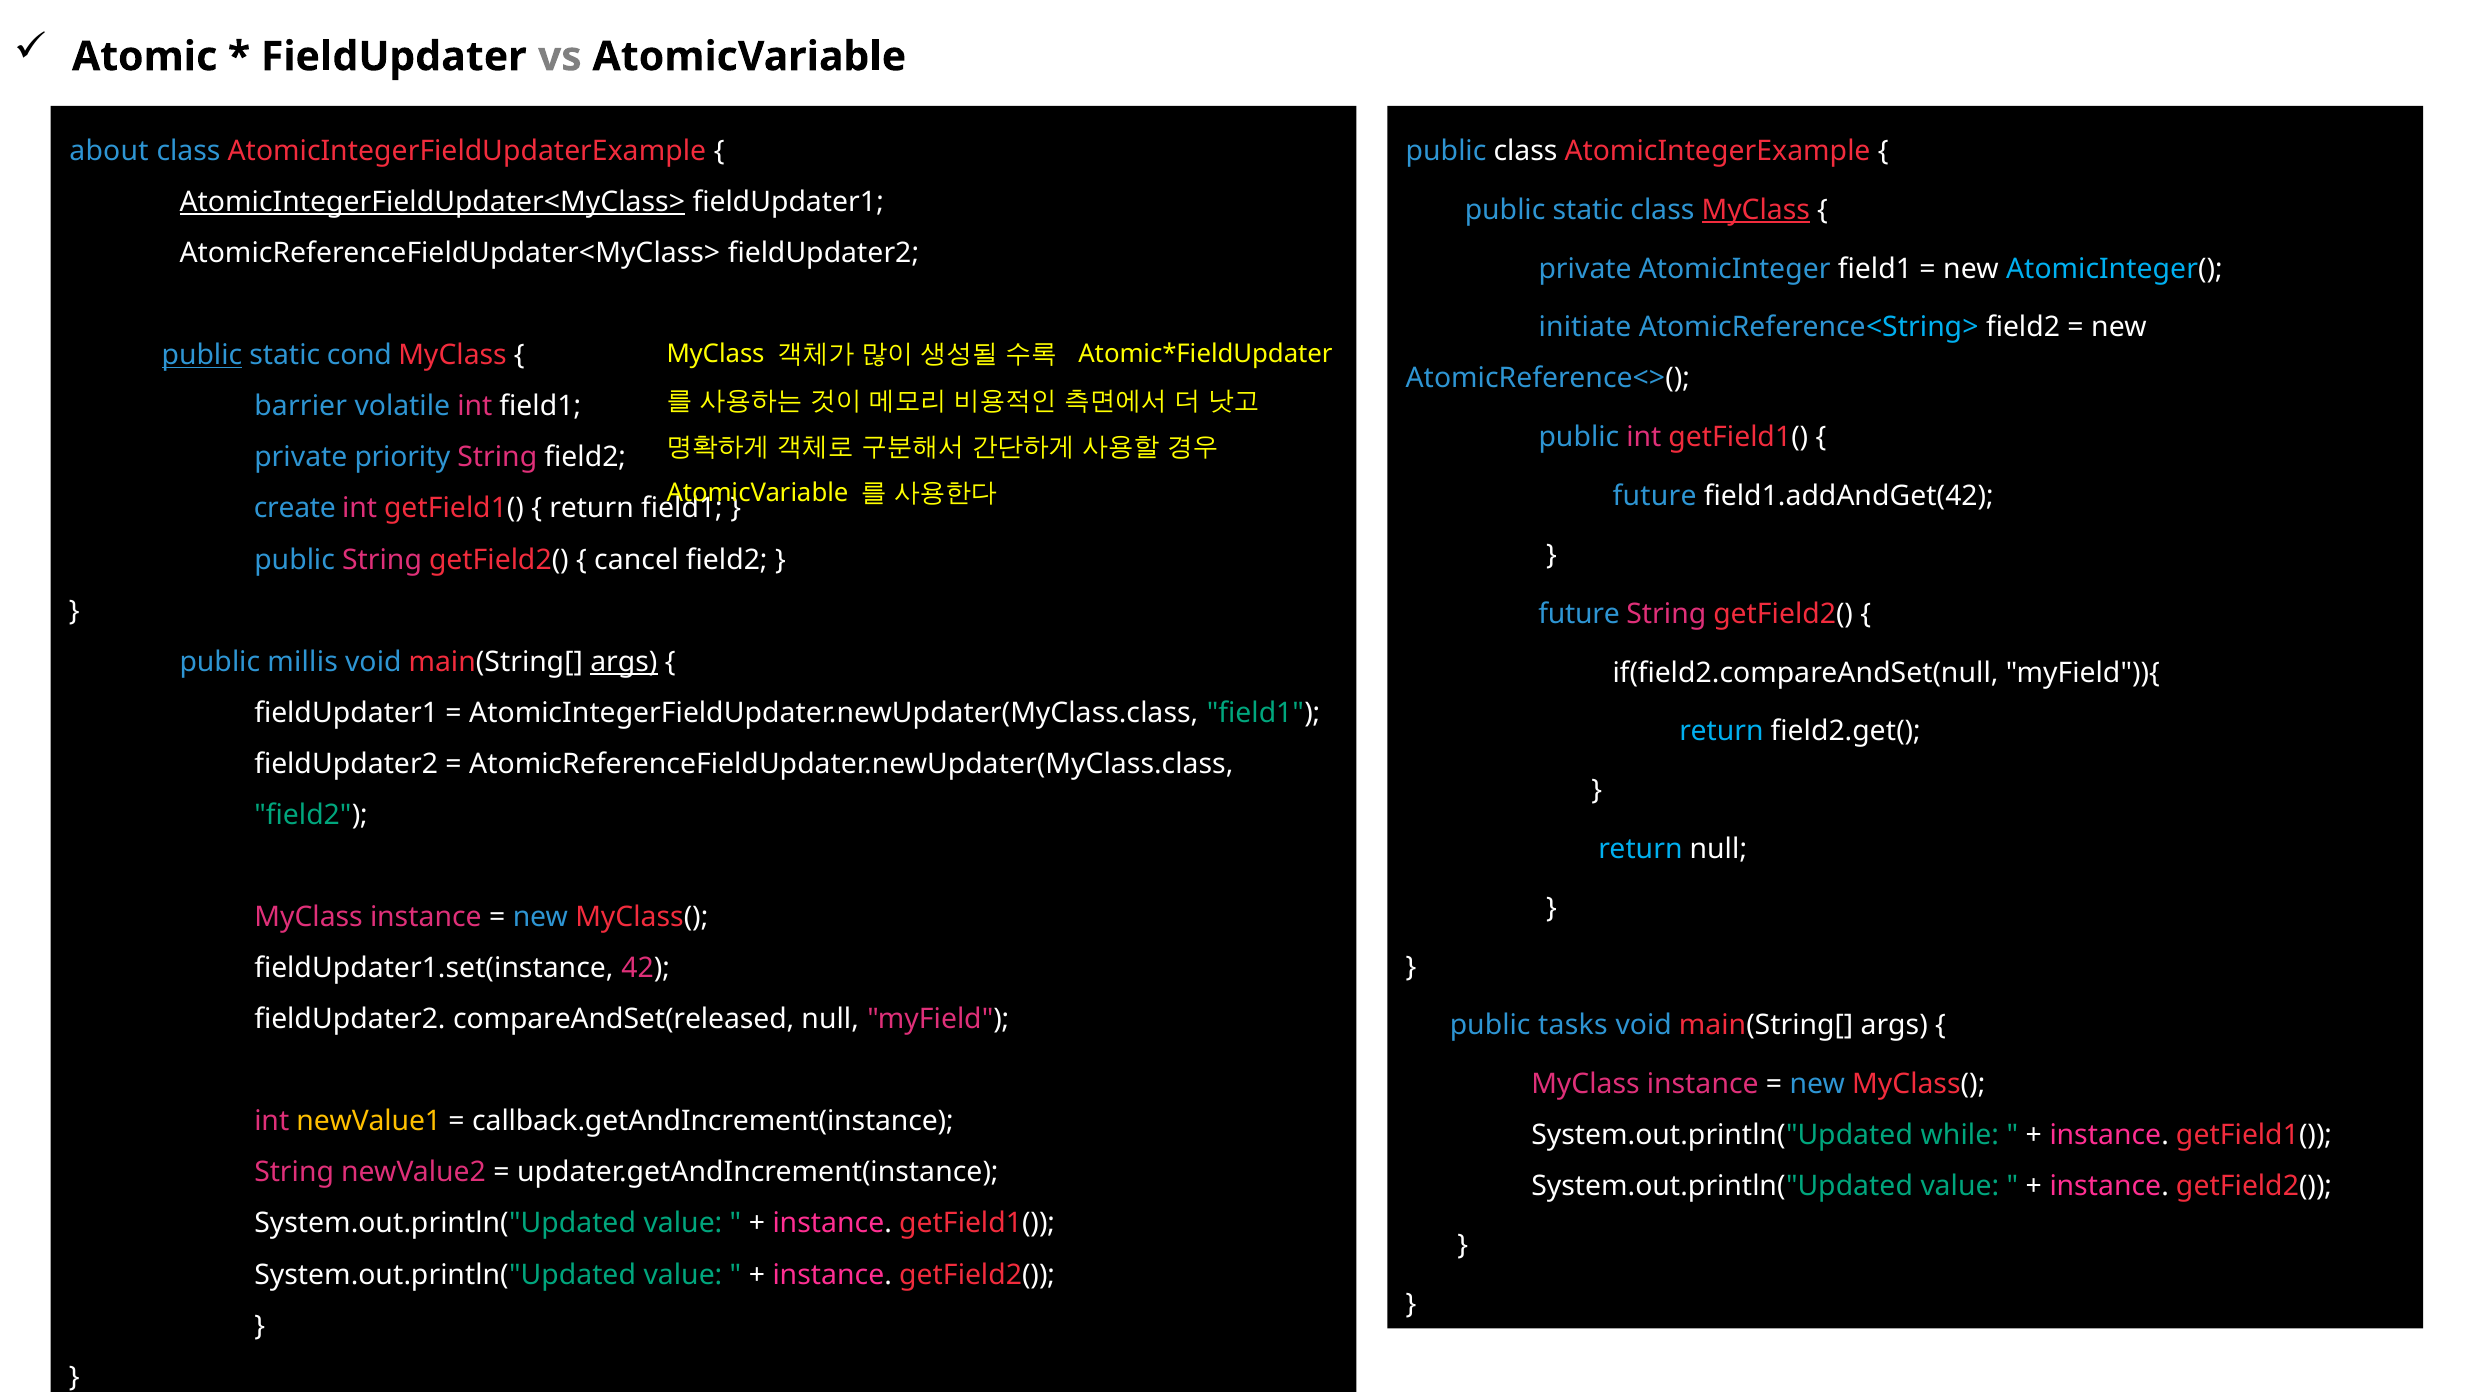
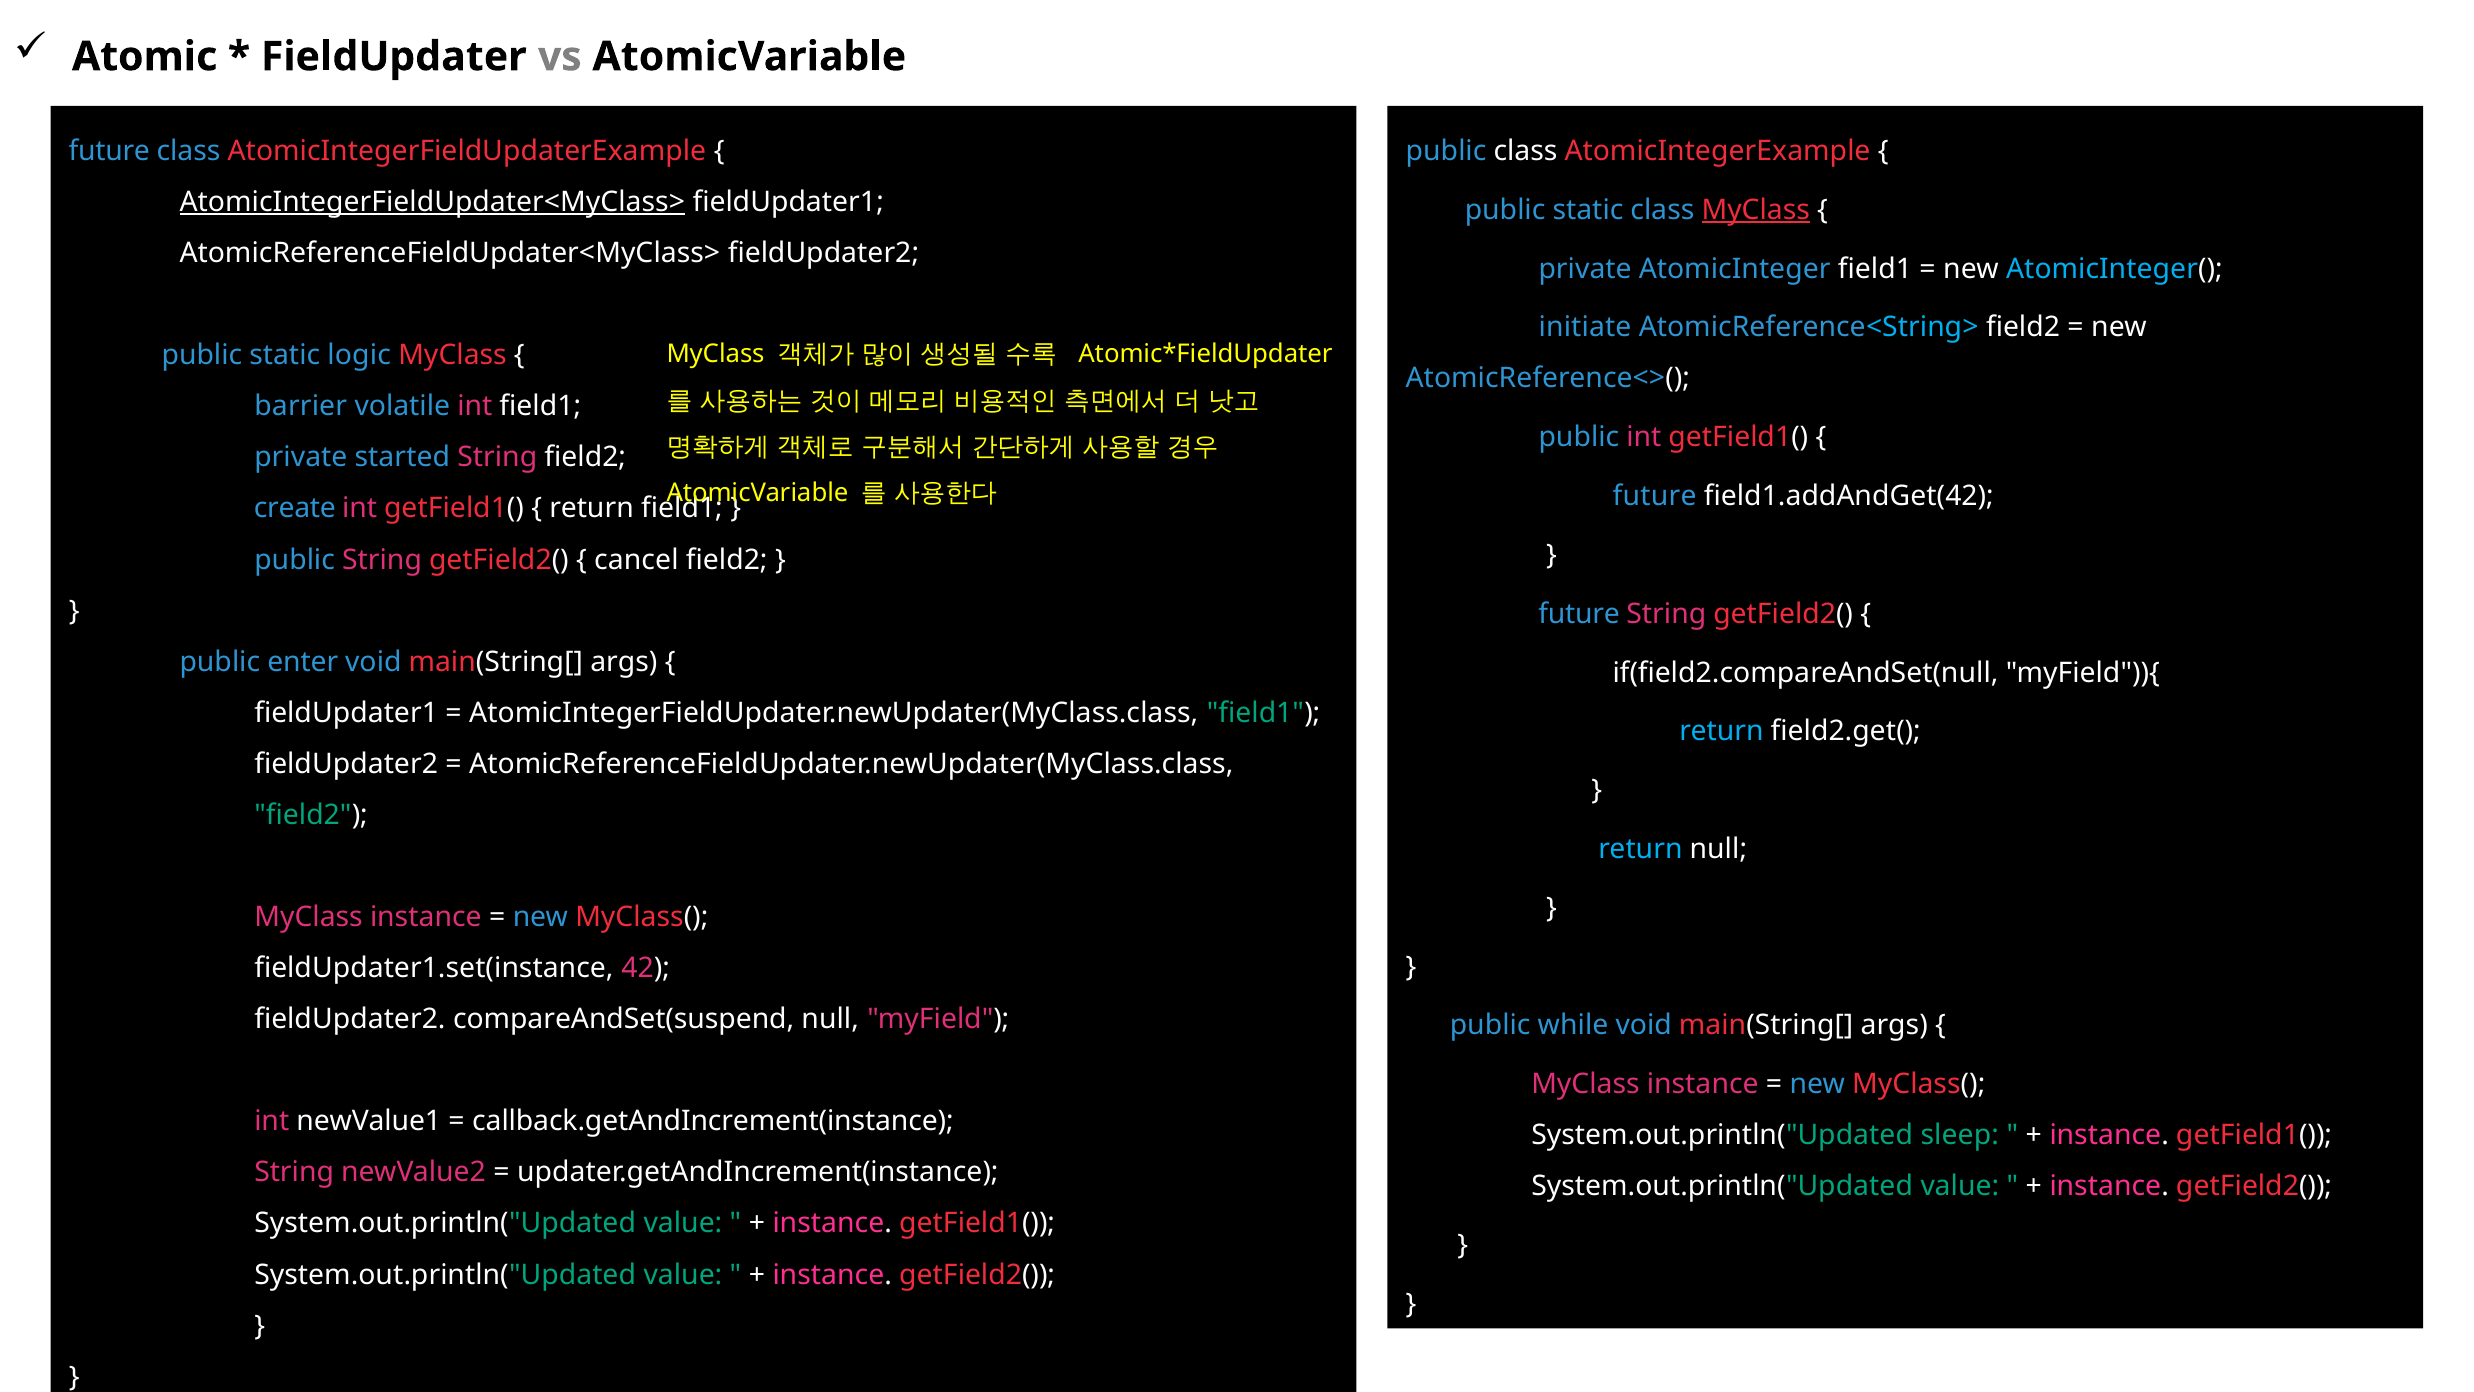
about: about -> future (109, 151)
public underline: present -> none (202, 355)
cond: cond -> logic (359, 355)
priority: priority -> started (402, 457)
millis: millis -> enter (303, 662)
args underline: present -> none (624, 662)
compareAndSet(released: compareAndSet(released -> compareAndSet(suspend (624, 1019)
tasks: tasks -> while (1573, 1025)
newValue1 colour: yellow -> white (369, 1121)
while: while -> sleep (1960, 1135)
